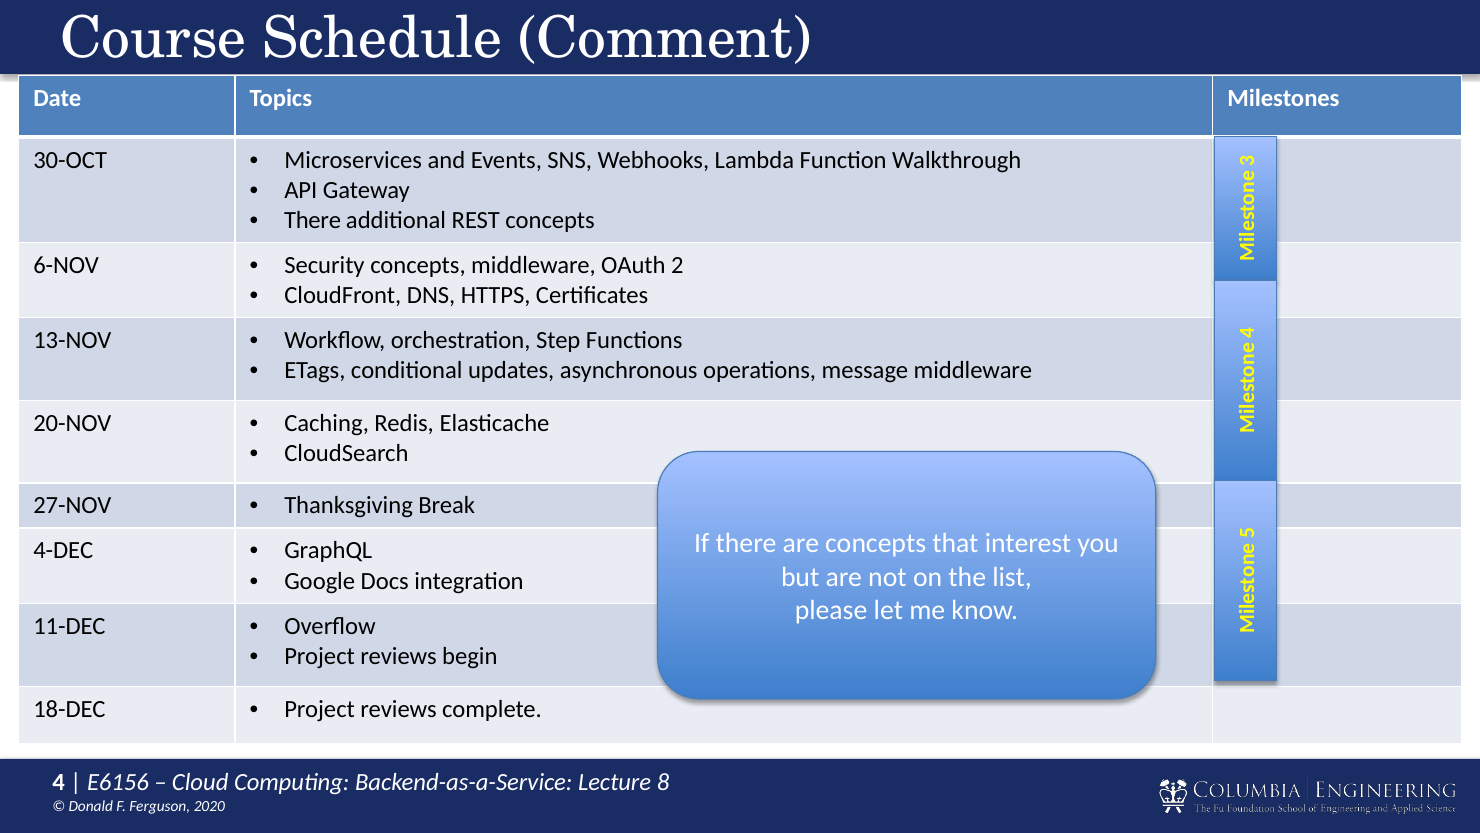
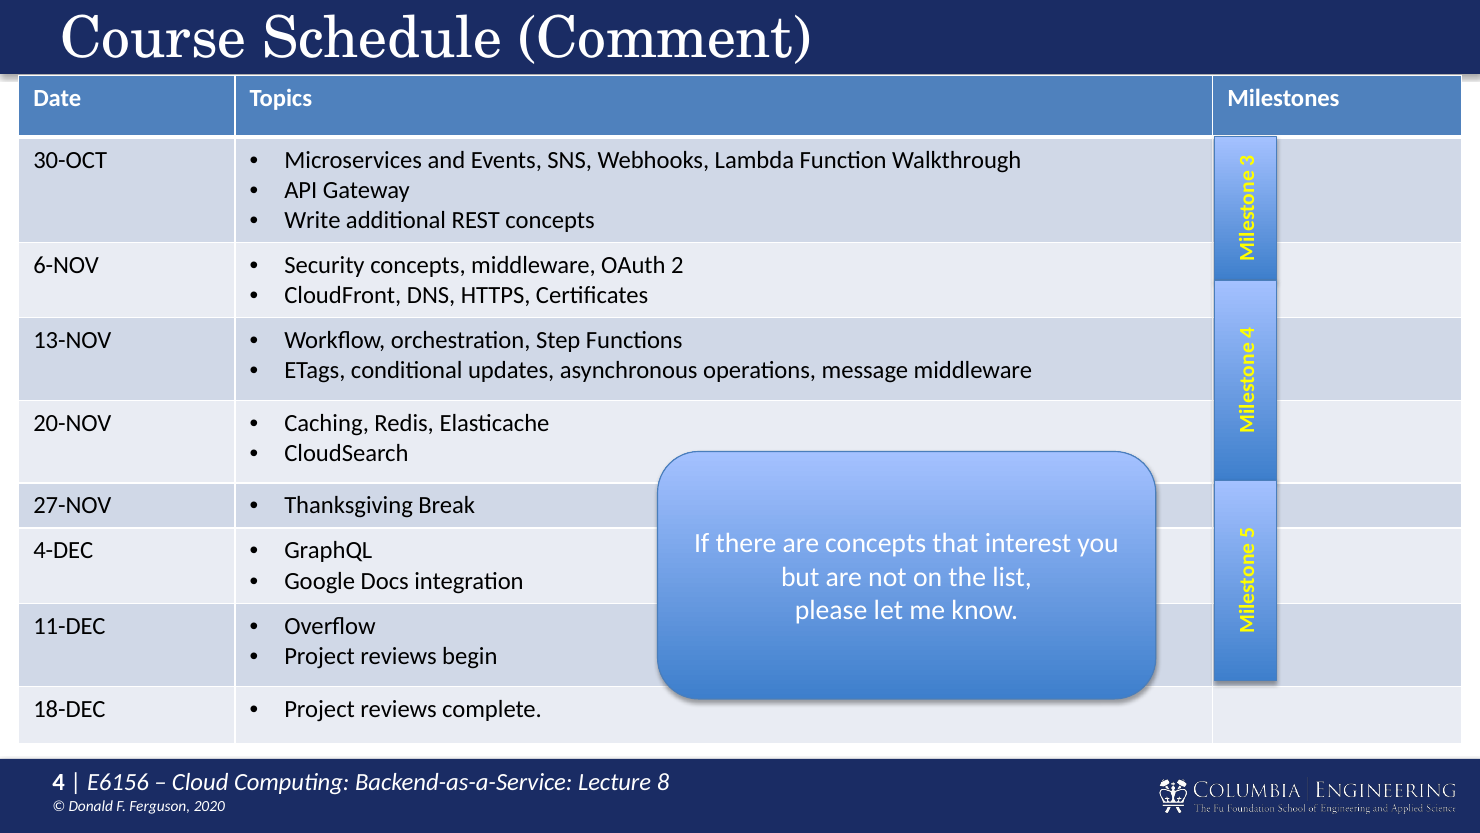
There: There -> Write (312, 220)
